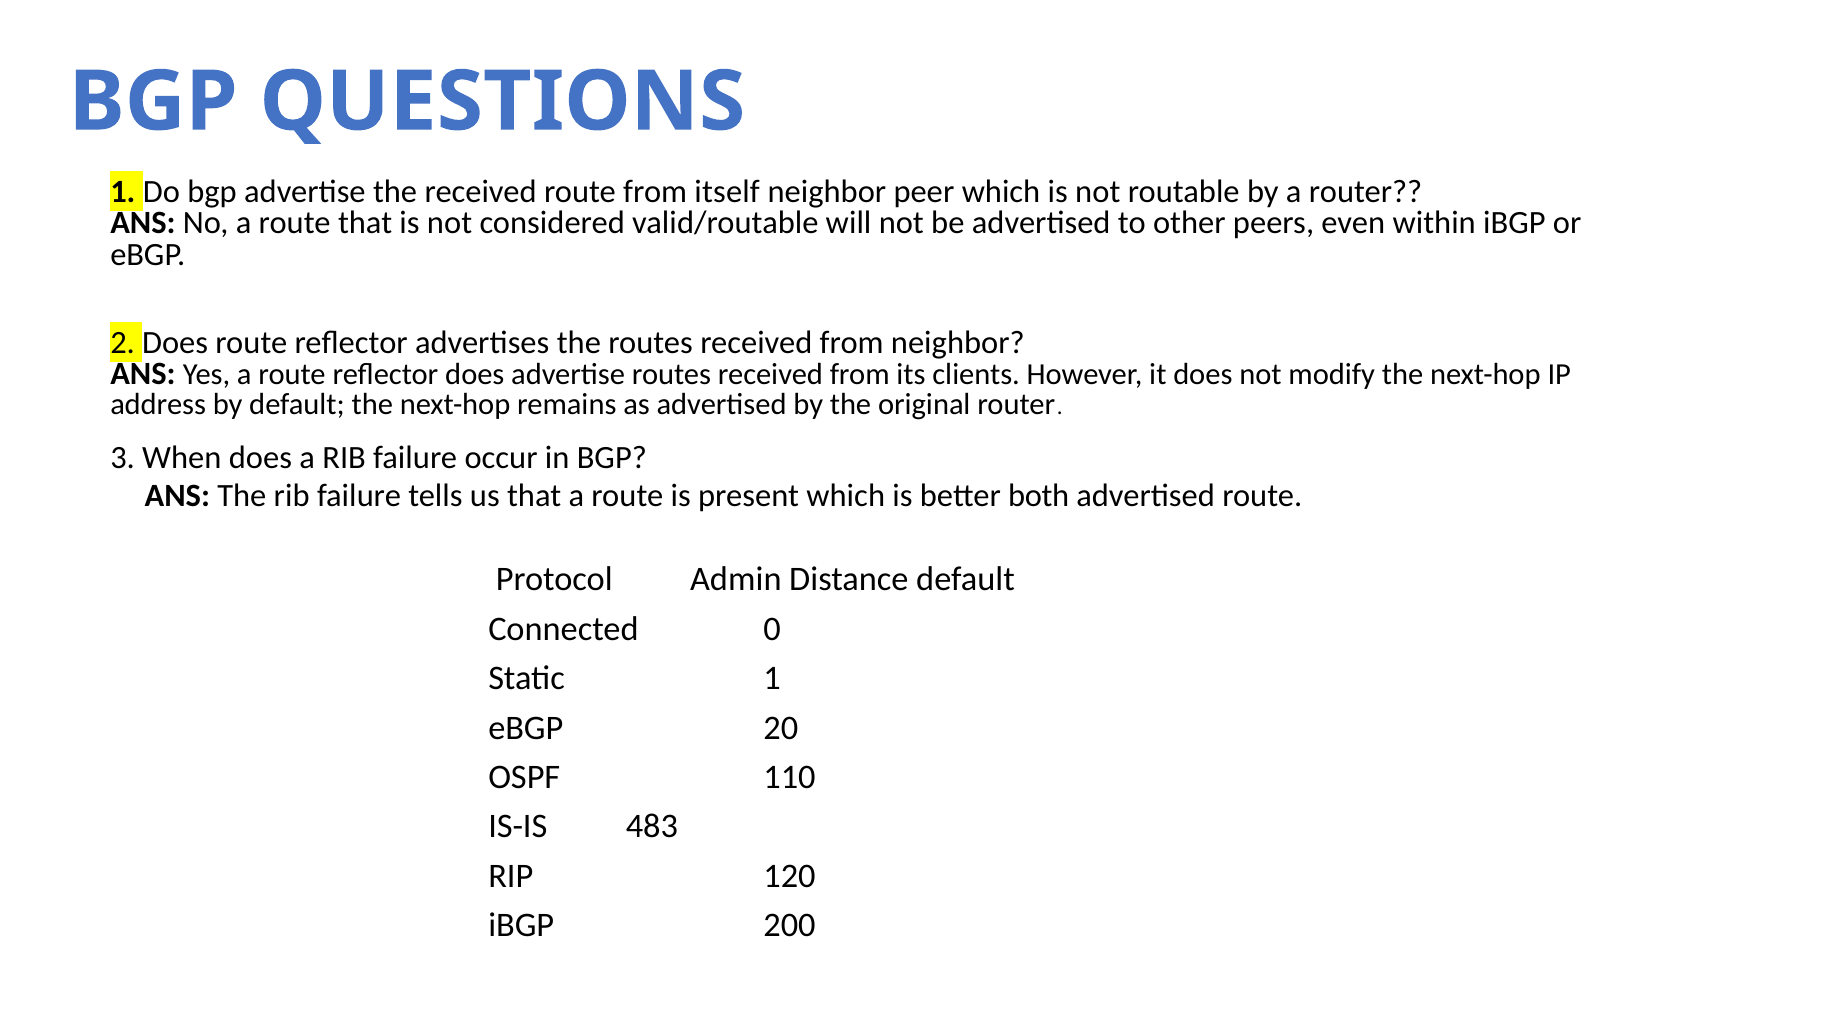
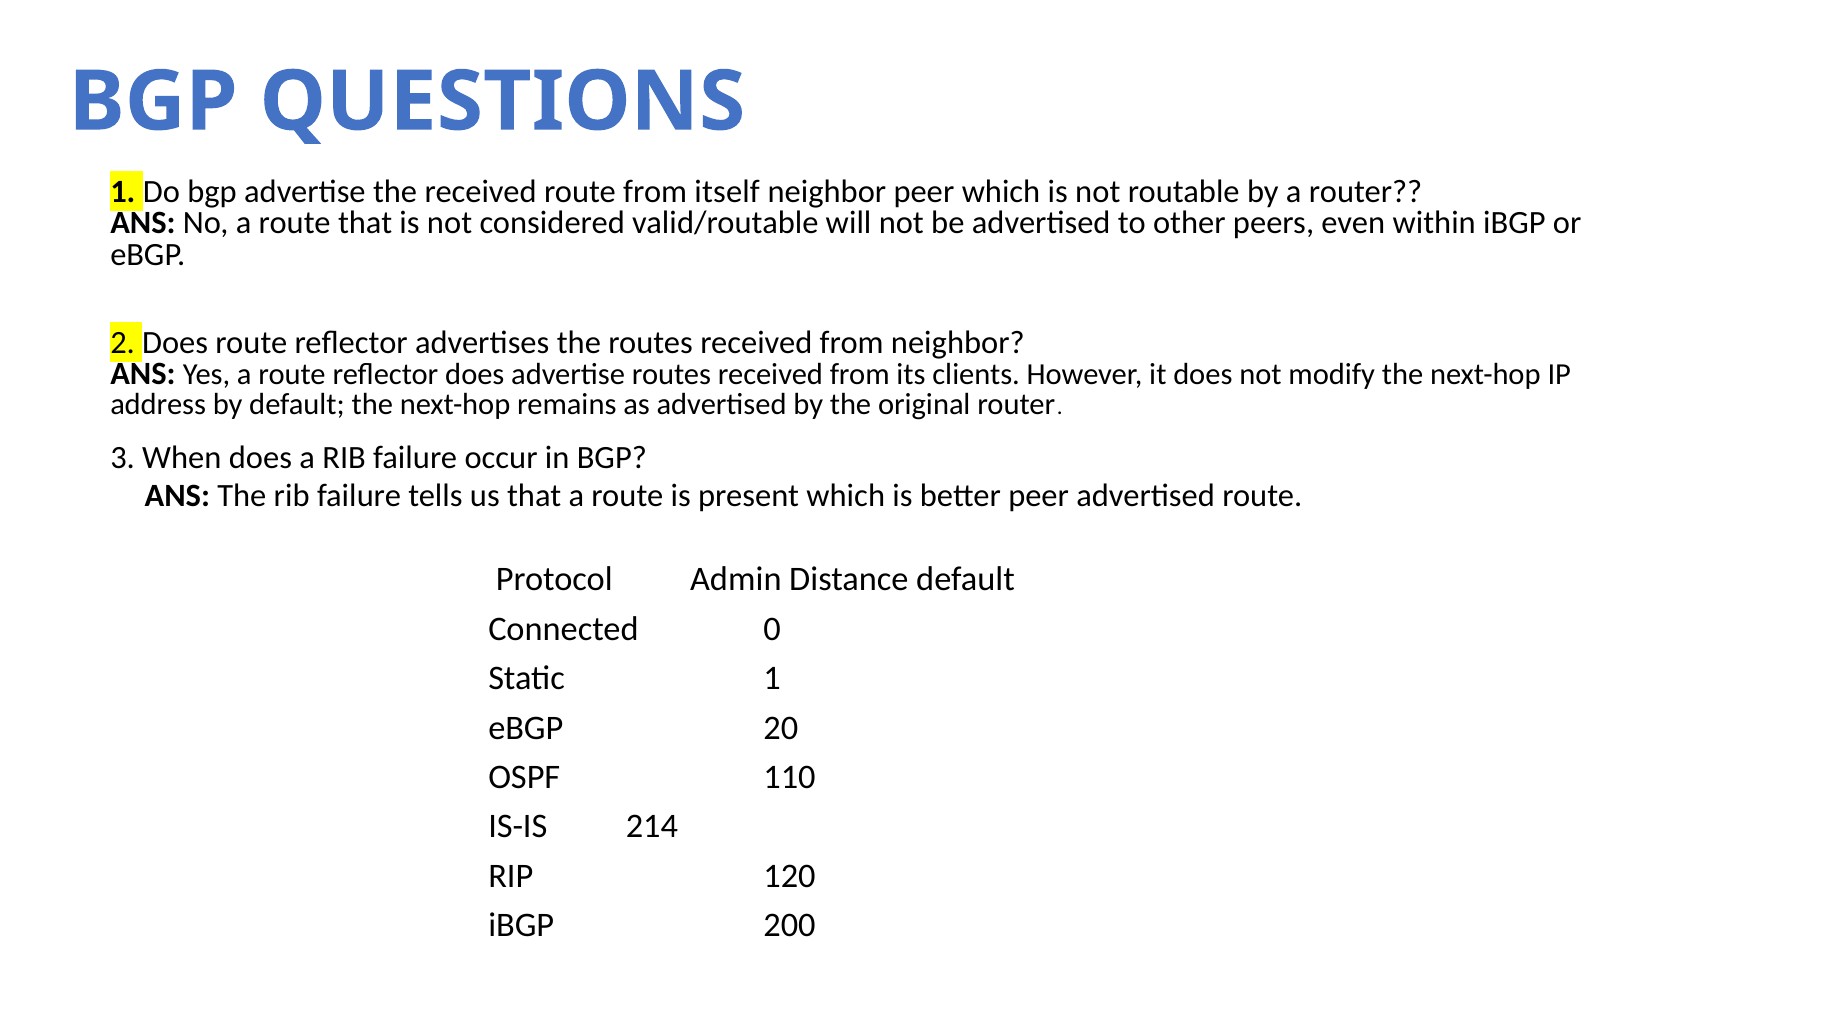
better both: both -> peer (1039, 496)
483: 483 -> 214 (652, 827)
